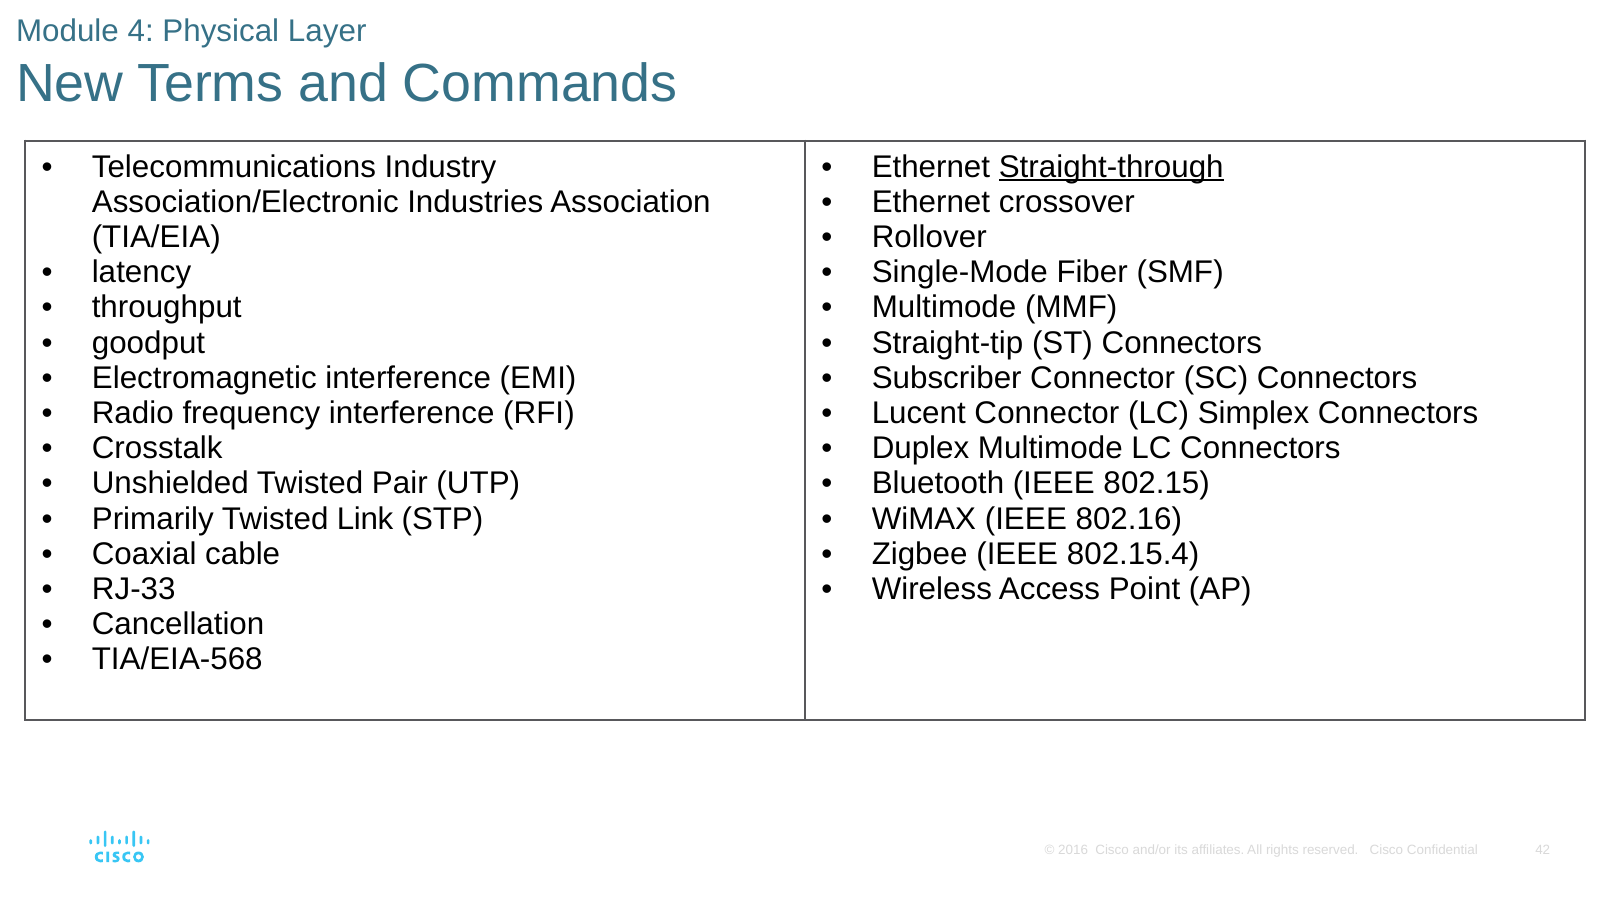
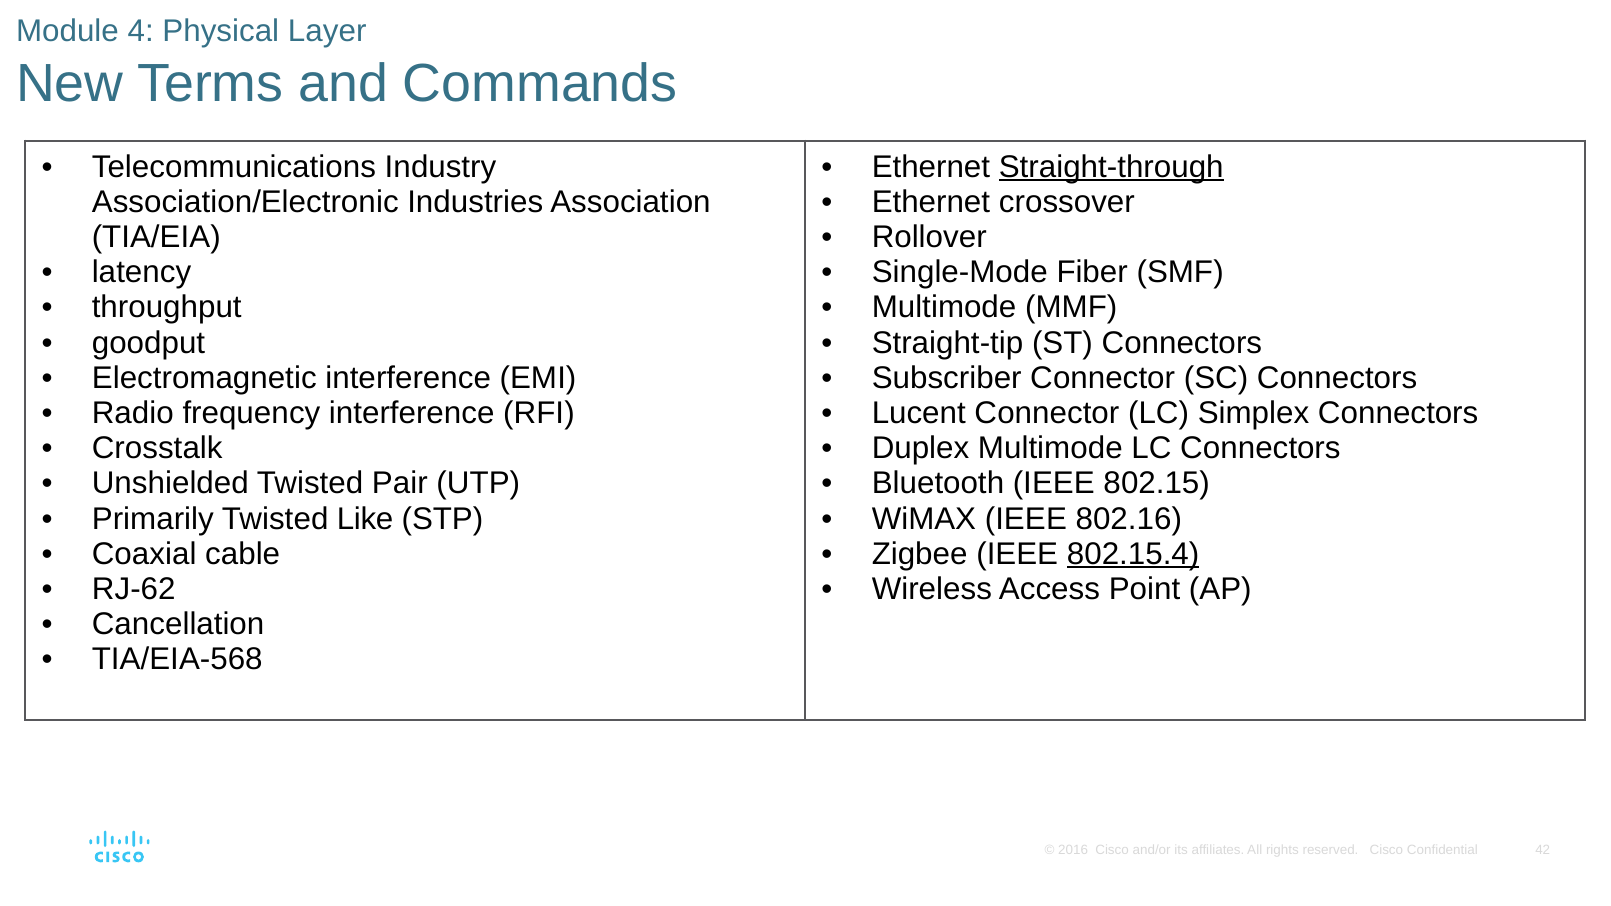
Link: Link -> Like (365, 519)
802.15.4 underline: none -> present (1133, 554)
RJ-33: RJ-33 -> RJ-62 (134, 589)
